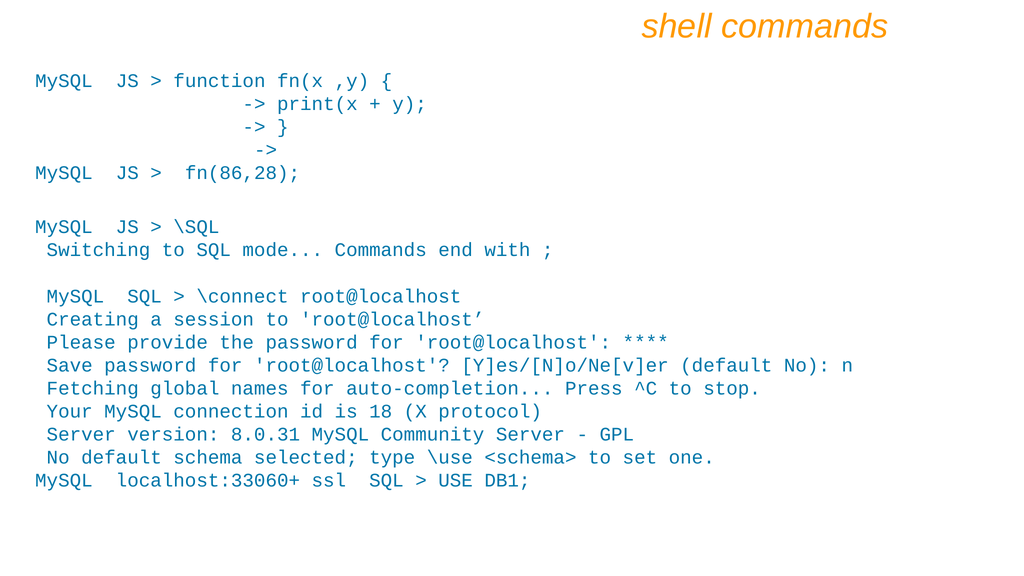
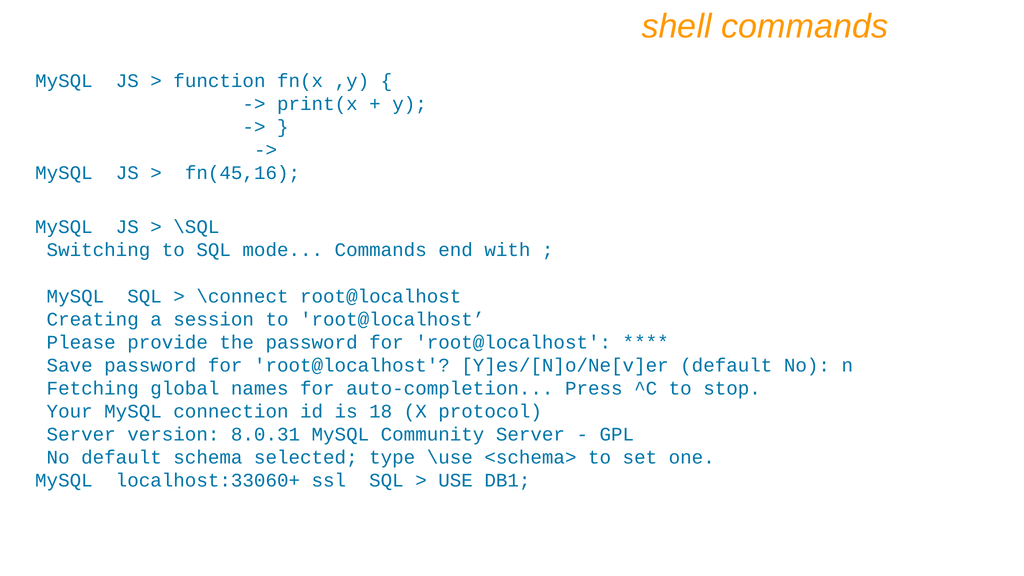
fn(86,28: fn(86,28 -> fn(45,16 (242, 173)
